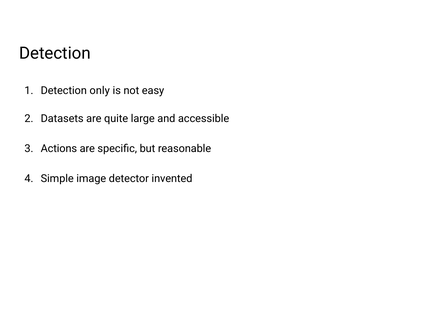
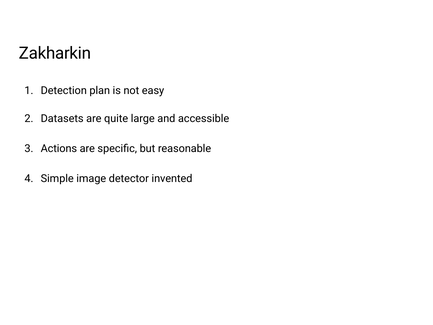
Detection: Detection -> Zakharkin (55, 53)
only: only -> plan (100, 91)
